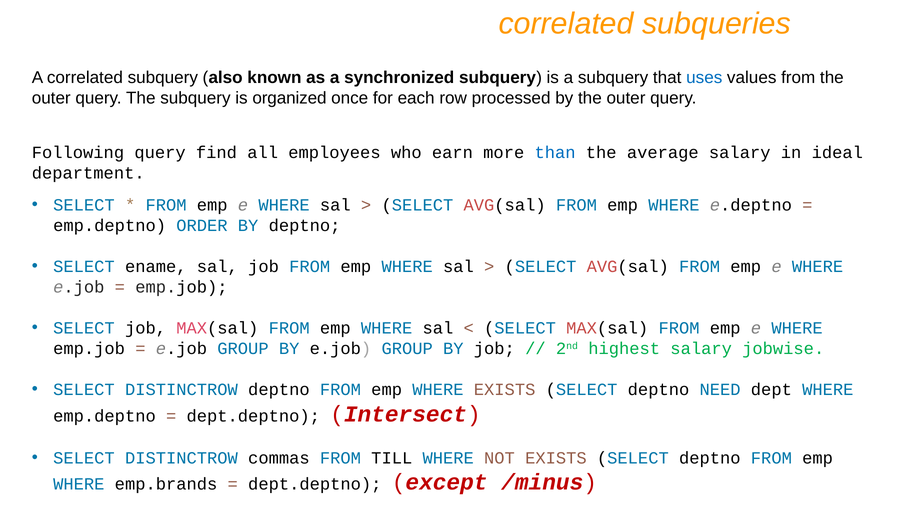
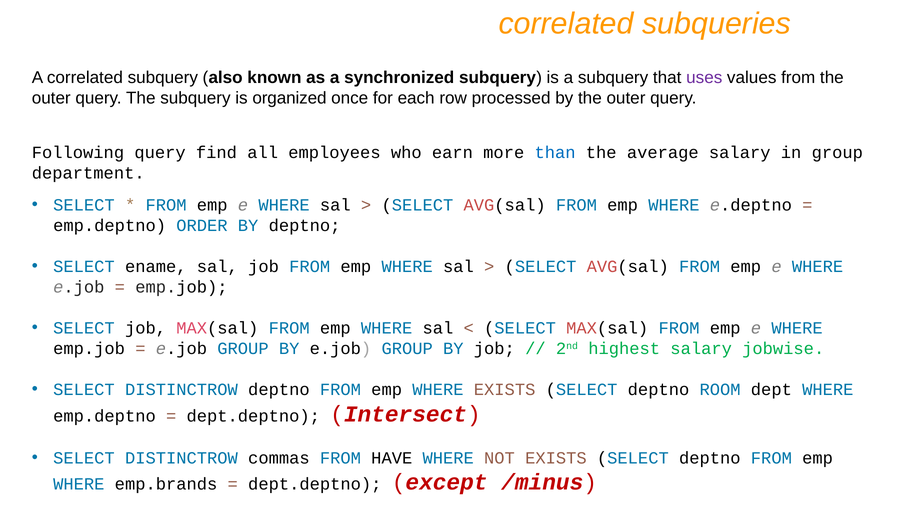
uses colour: blue -> purple (704, 77)
in ideal: ideal -> group (837, 153)
NEED: NEED -> ROOM (720, 390)
TILL: TILL -> HAVE (392, 458)
